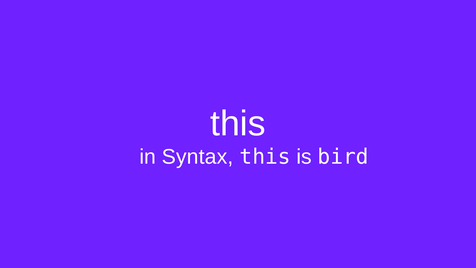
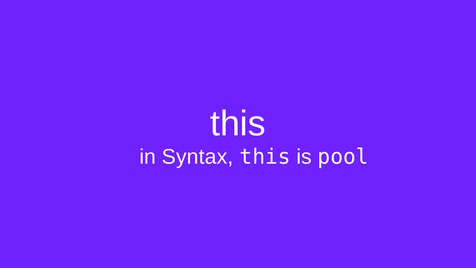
bird: bird -> pool (343, 157)
